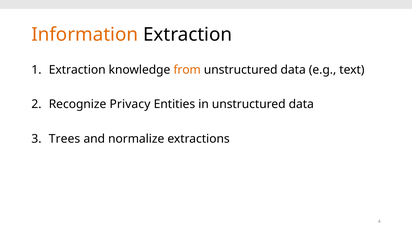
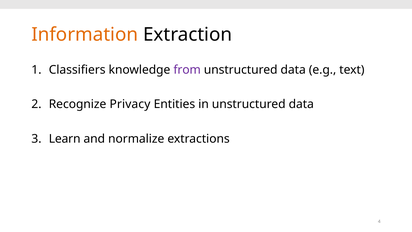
Extraction: Extraction -> Classifiers (77, 70)
from colour: orange -> purple (187, 70)
Trees: Trees -> Learn (65, 139)
